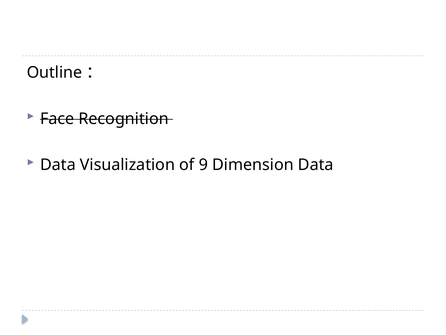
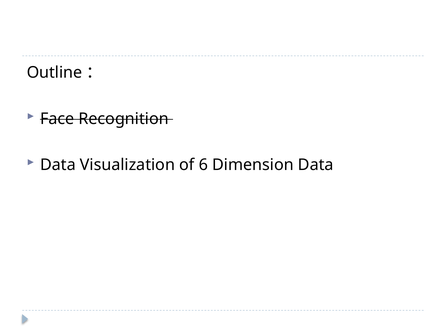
9: 9 -> 6 (203, 165)
